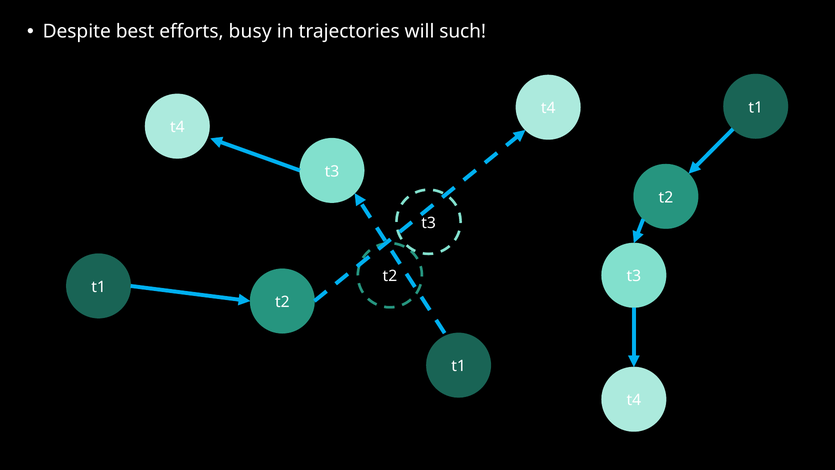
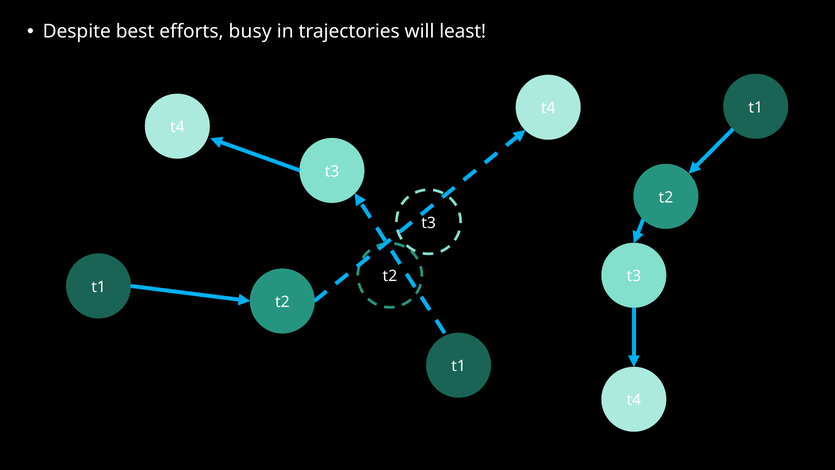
such: such -> least (463, 32)
